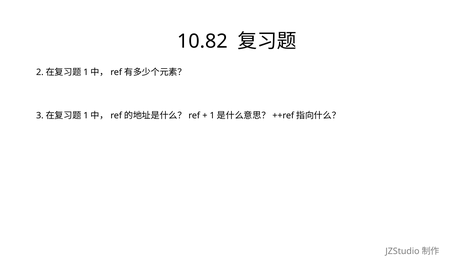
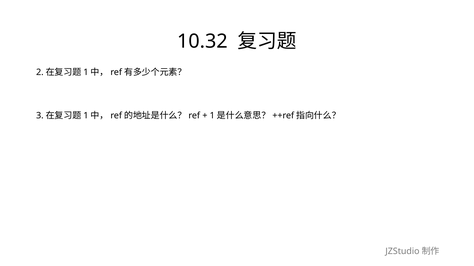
10.82: 10.82 -> 10.32 (202, 41)
